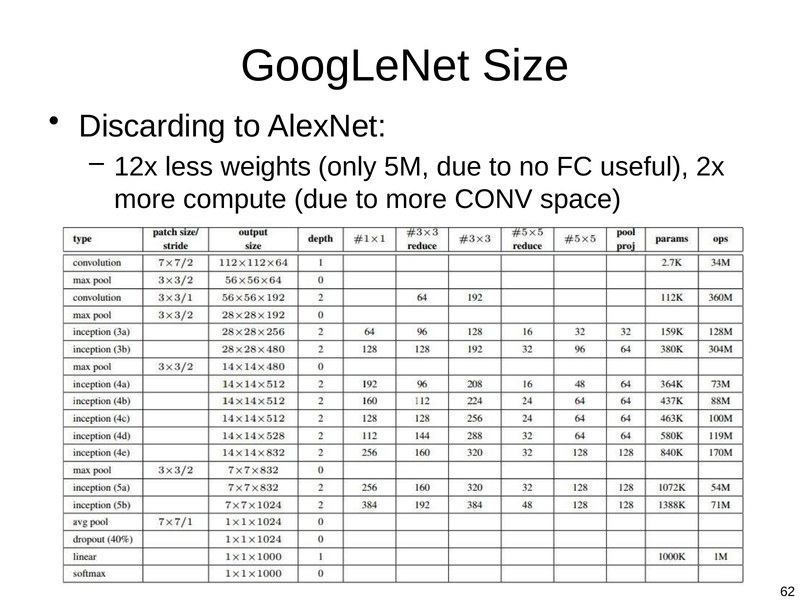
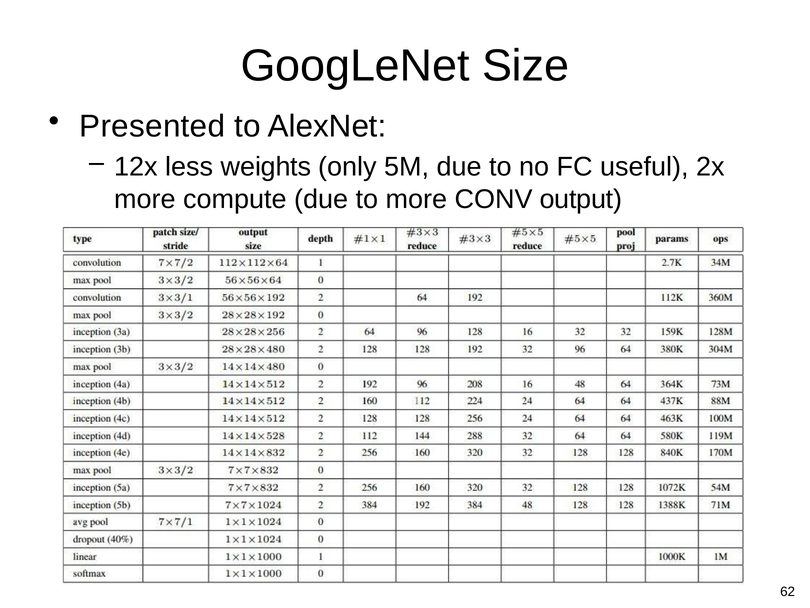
Discarding: Discarding -> Presented (152, 126)
space: space -> output (581, 199)
